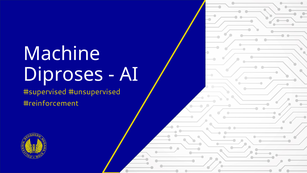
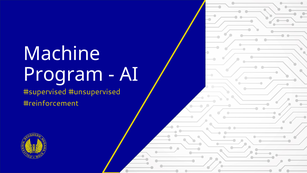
Diproses: Diproses -> Program (63, 74)
